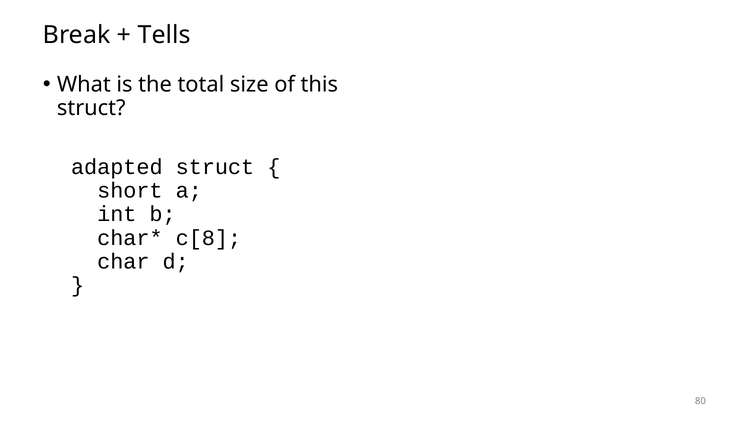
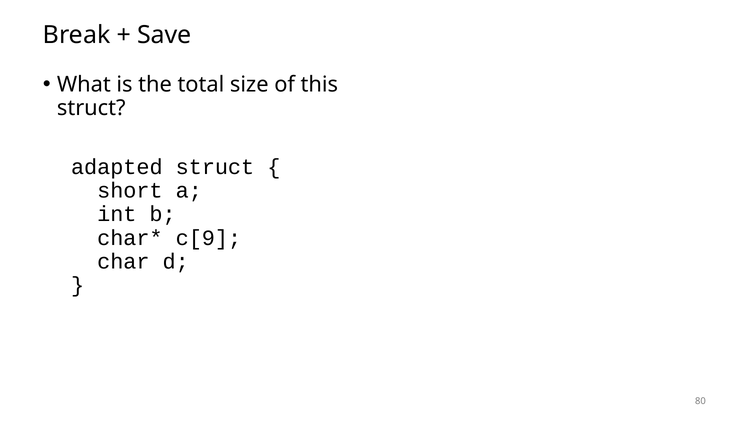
Tells: Tells -> Save (164, 35)
c[8: c[8 -> c[9 (208, 238)
